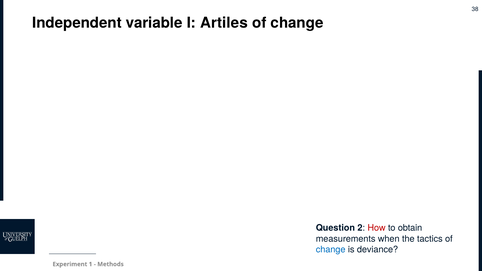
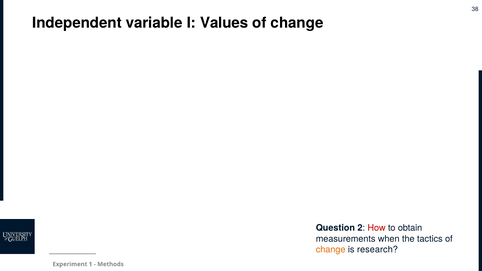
Artiles: Artiles -> Values (224, 23)
change colour: blue -> orange (331, 250)
deviance: deviance -> research (377, 250)
